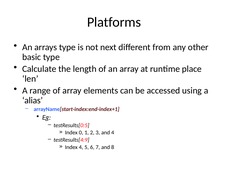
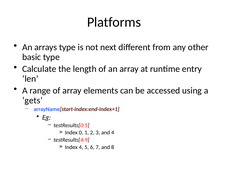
place: place -> entry (192, 69)
alias: alias -> gets (32, 100)
